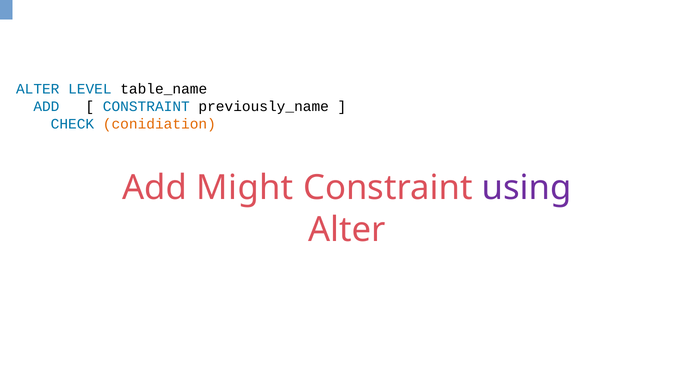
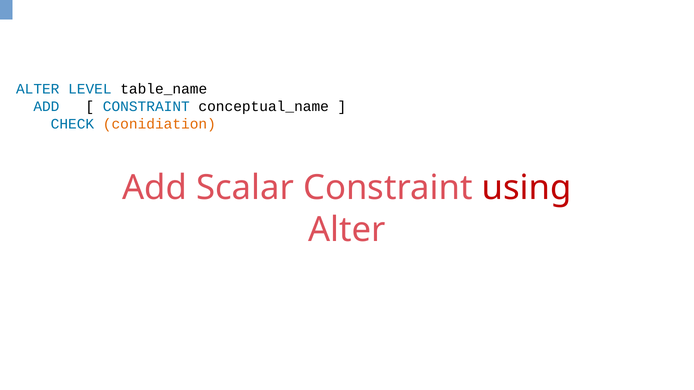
previously_name: previously_name -> conceptual_name (264, 107)
Might: Might -> Scalar (245, 188)
using colour: purple -> red (527, 188)
